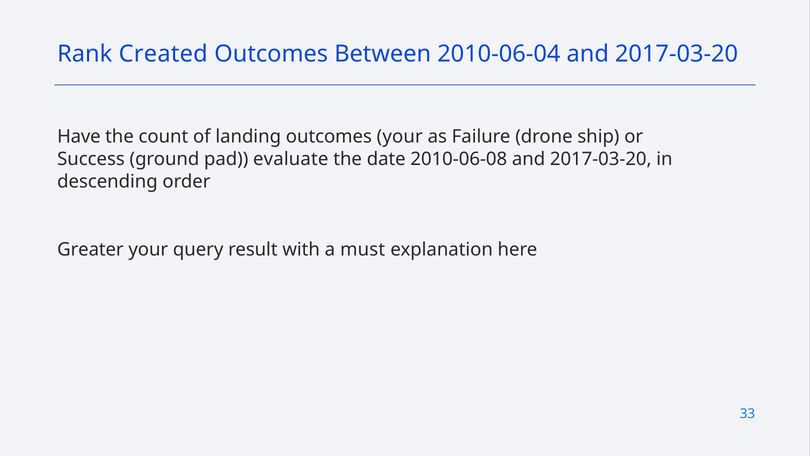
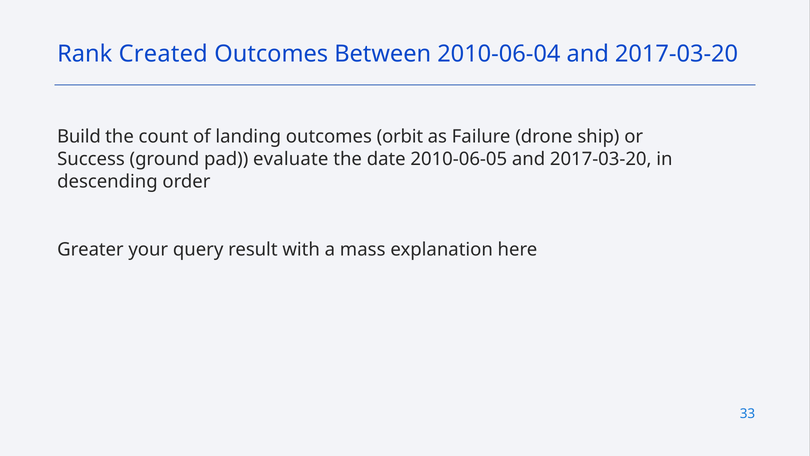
Have: Have -> Build (79, 137)
outcomes your: your -> orbit (400, 137)
2010-06-08: 2010-06-08 -> 2010-06-05 (459, 159)
must: must -> mass (363, 249)
